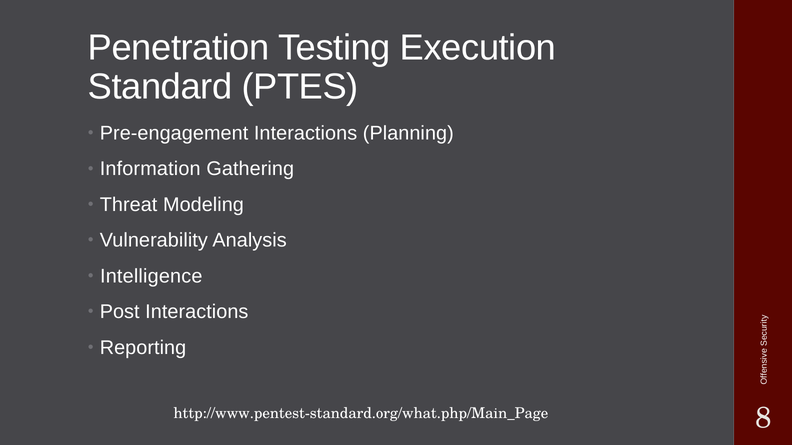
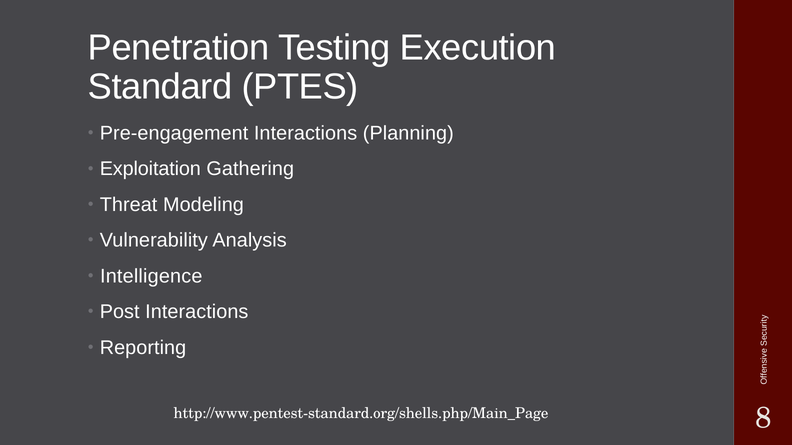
Information: Information -> Exploitation (150, 169)
http://www.pentest-standard.org/what.php/Main_Page: http://www.pentest-standard.org/what.php/Main_Page -> http://www.pentest-standard.org/shells.php/Main_Page (361, 414)
